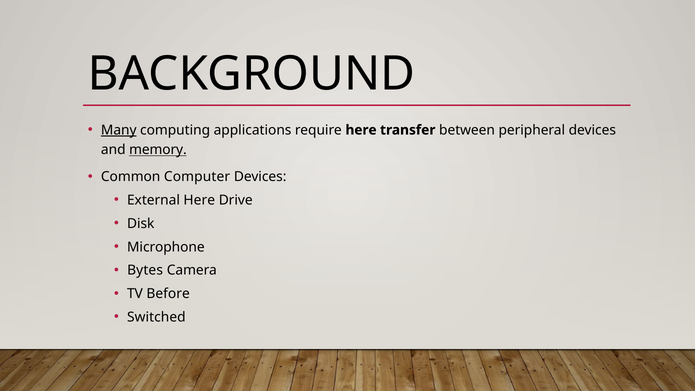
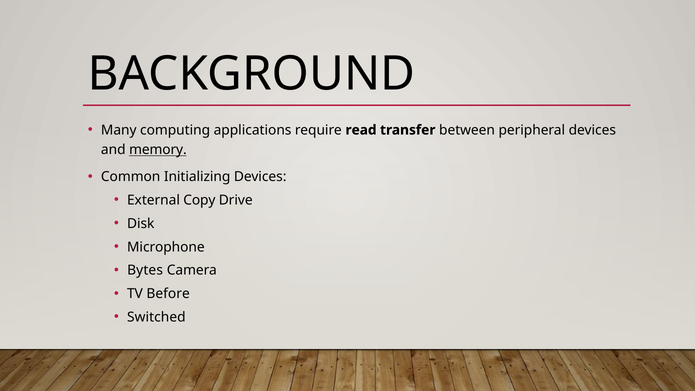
Many underline: present -> none (119, 130)
require here: here -> read (361, 130)
Computer: Computer -> Initializing (197, 177)
External Here: Here -> Copy (199, 200)
